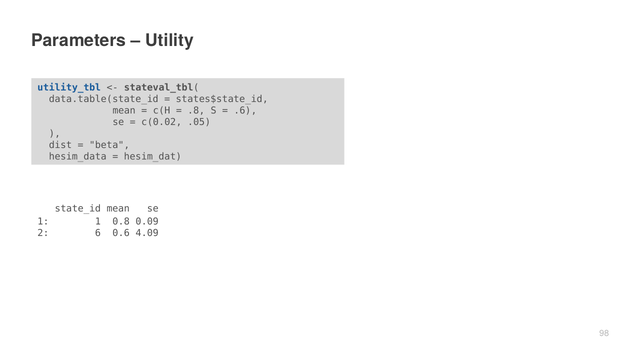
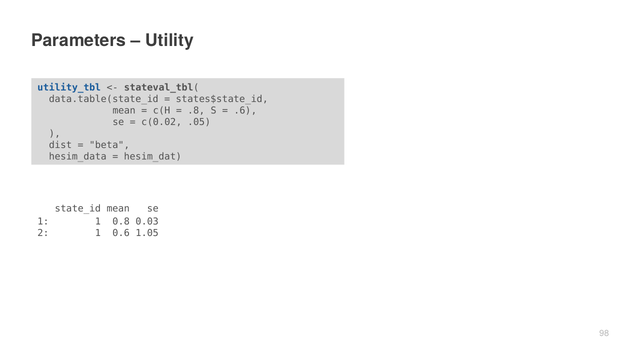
0.09: 0.09 -> 0.03 (147, 222)
2 6: 6 -> 1 (98, 233)
4.09: 4.09 -> 1.05 (147, 233)
